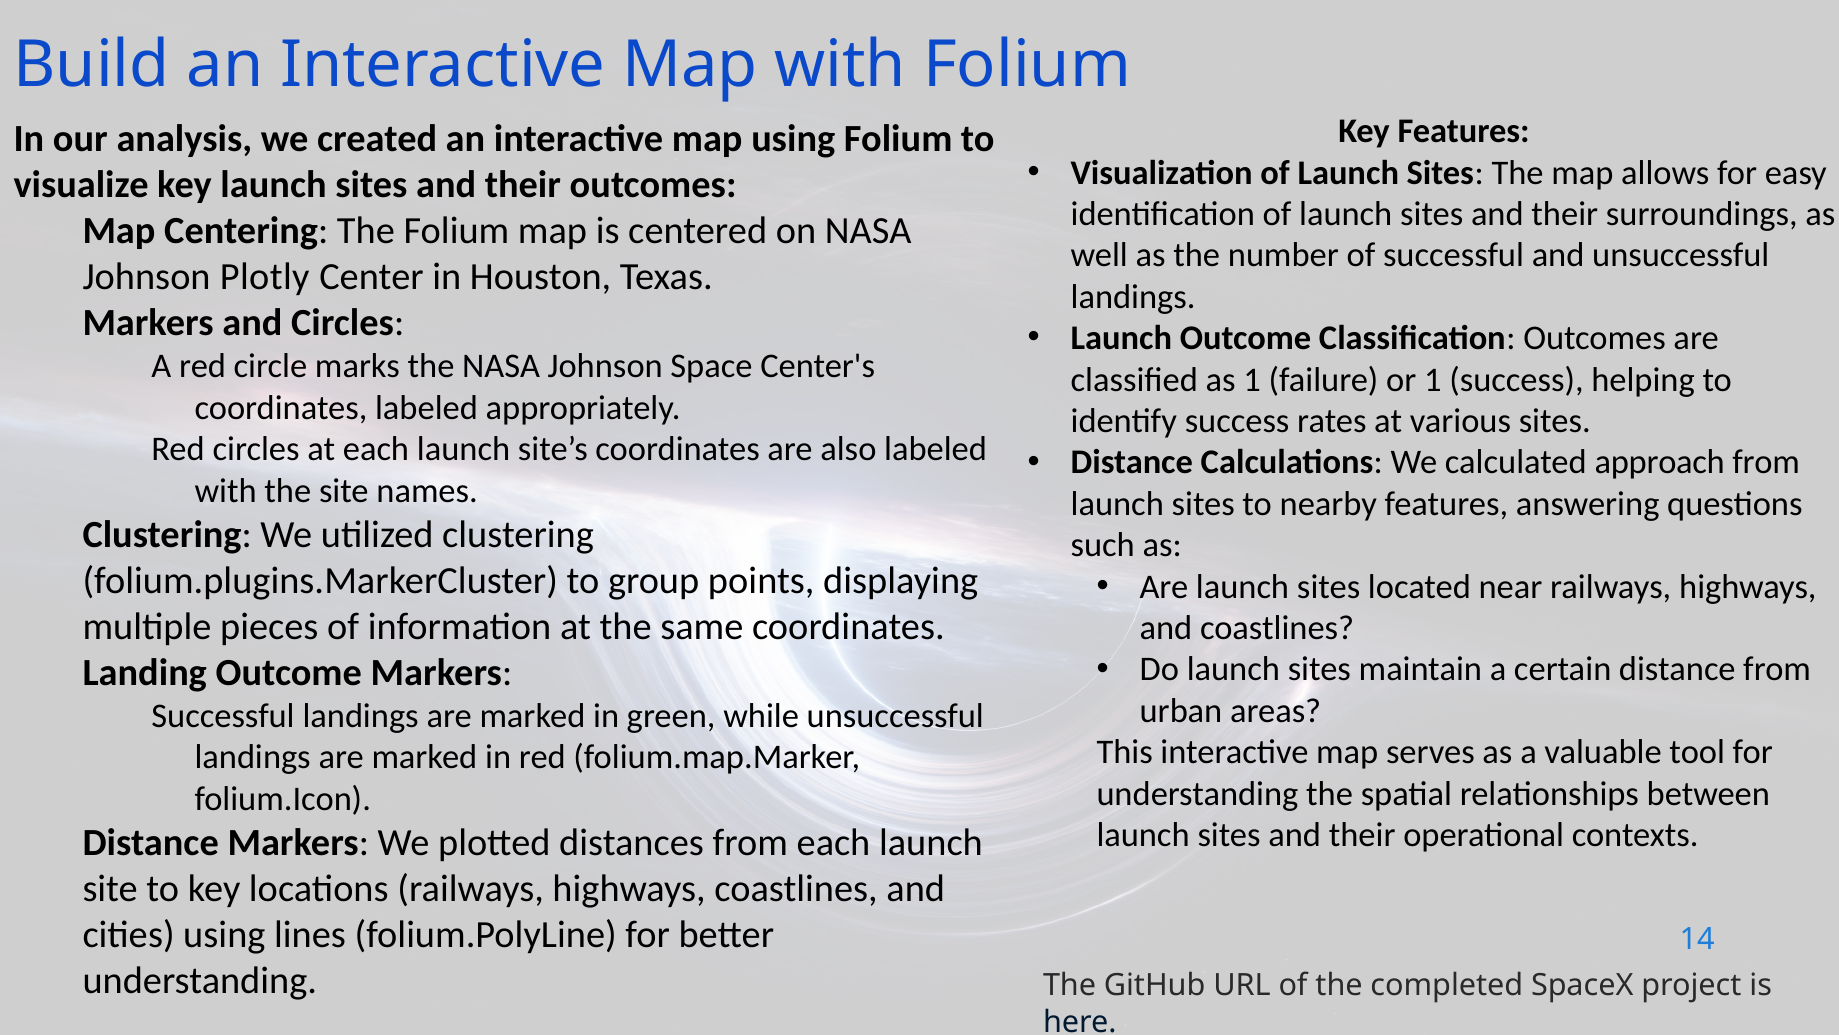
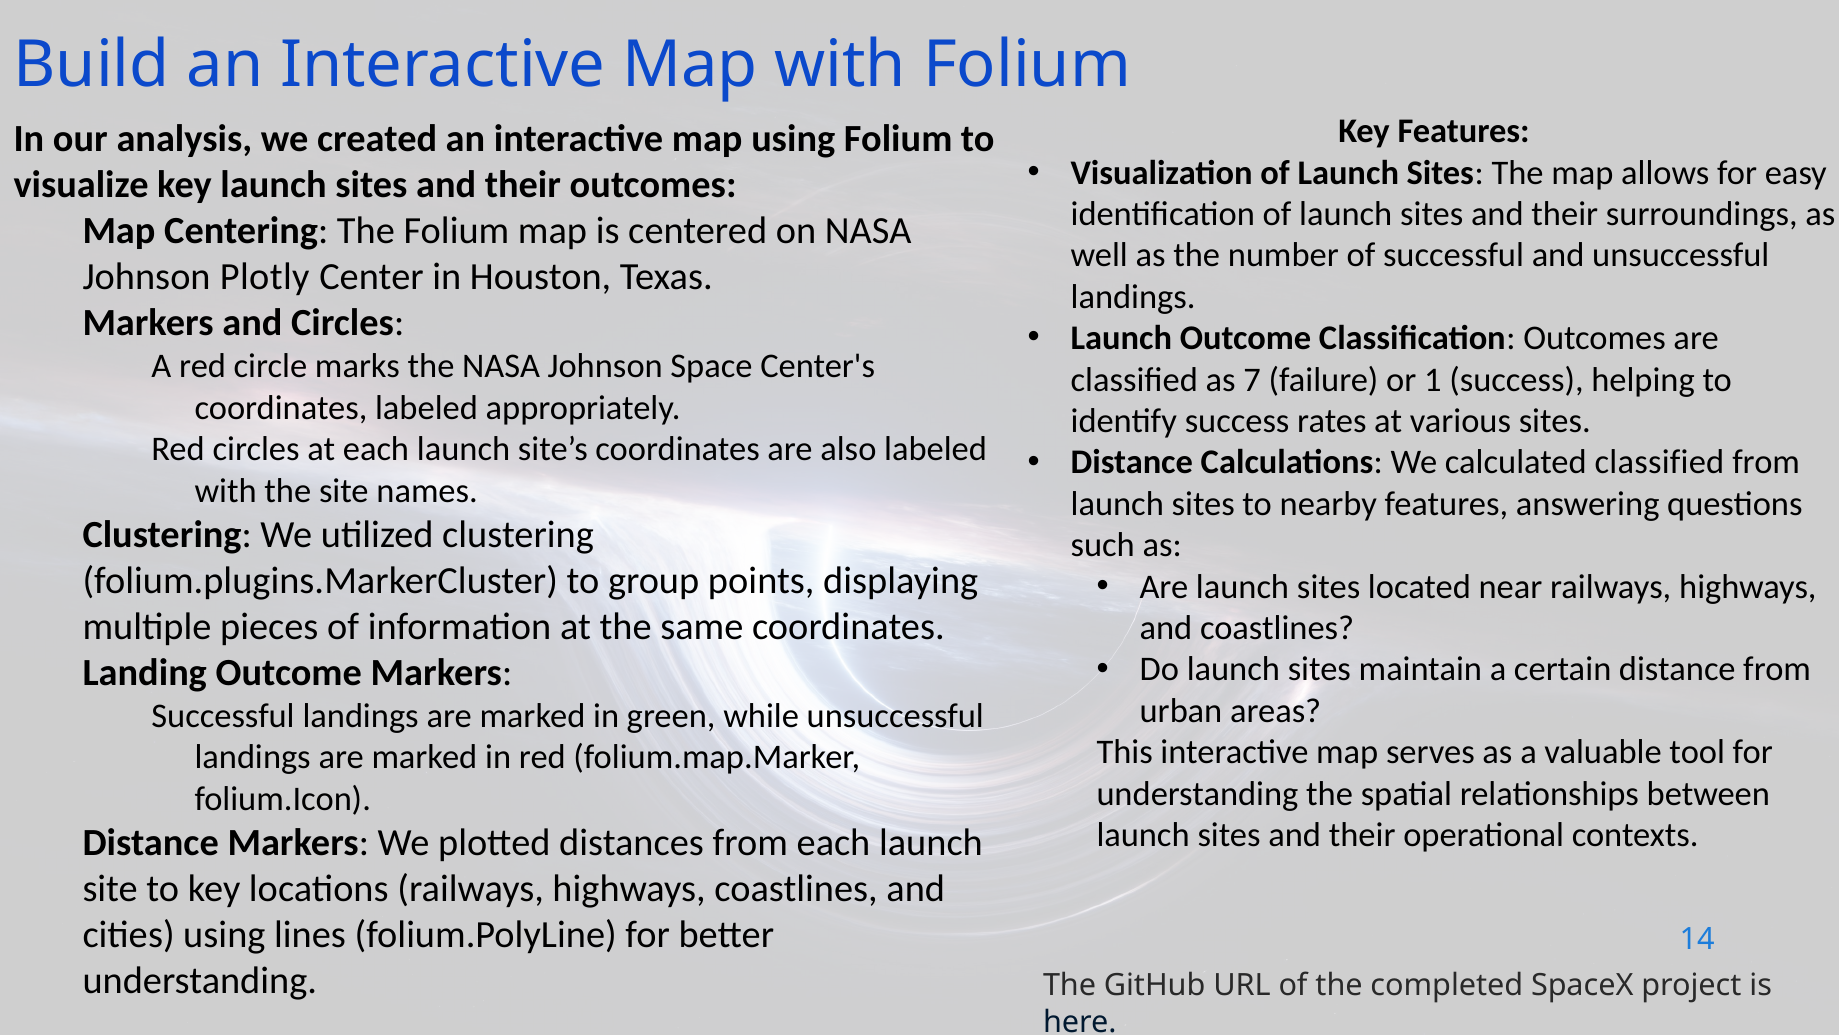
as 1: 1 -> 7 (1252, 380)
calculated approach: approach -> classified (1659, 462)
